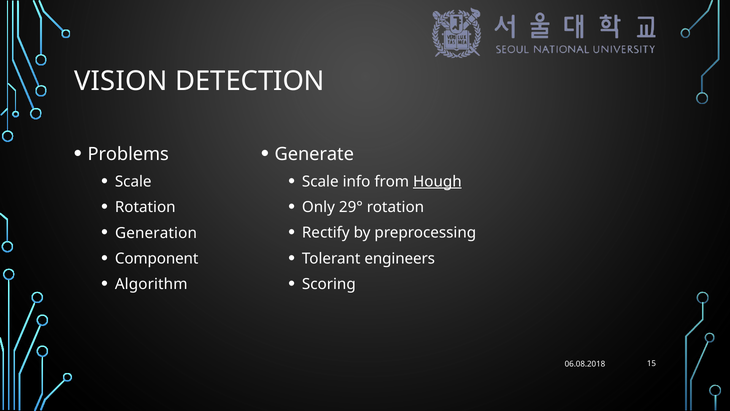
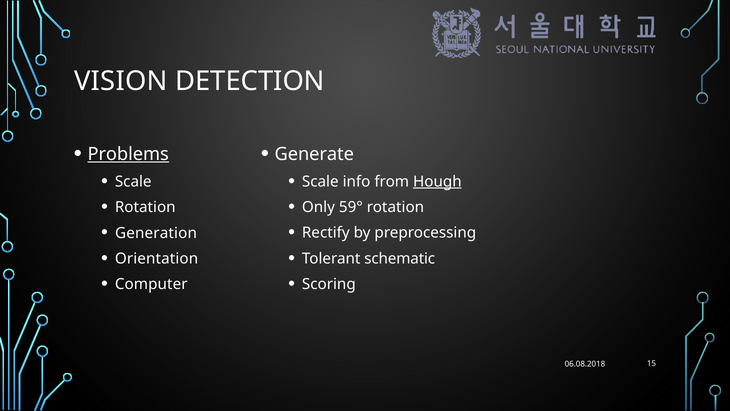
Problems underline: none -> present (128, 154)
29°: 29° -> 59° (351, 207)
engineers: engineers -> schematic (400, 258)
Component: Component -> Orientation (157, 258)
Algorithm: Algorithm -> Computer (151, 284)
